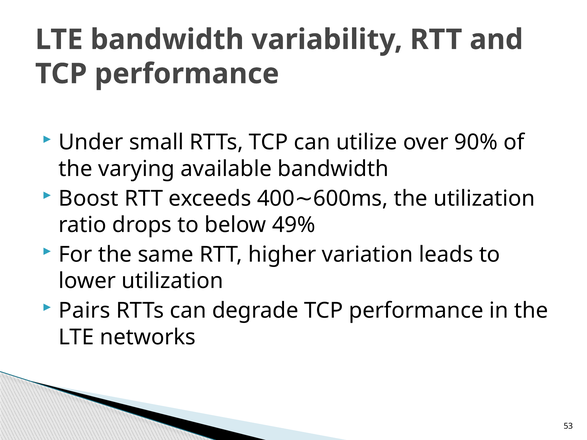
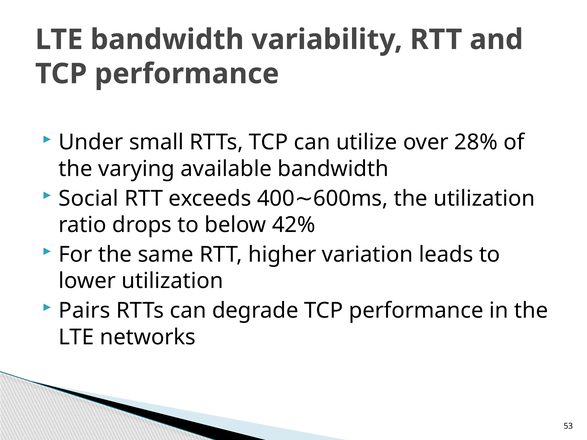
90%: 90% -> 28% (476, 142)
Boost: Boost -> Social (89, 199)
49%: 49% -> 42% (294, 225)
